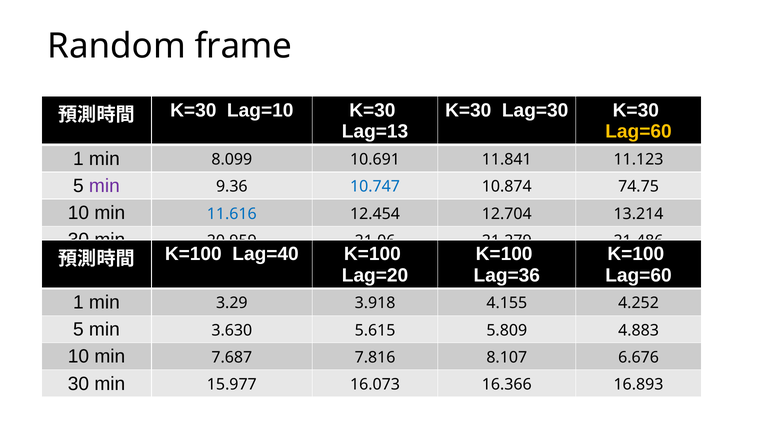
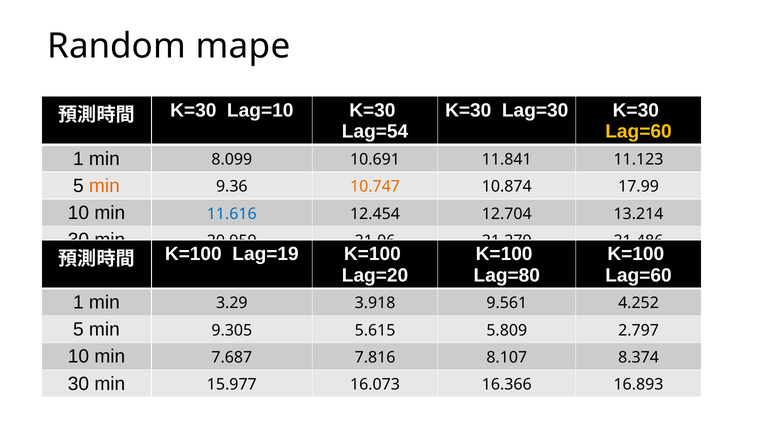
frame: frame -> mape (243, 46)
Lag=13: Lag=13 -> Lag=54 (375, 131)
min colour: purple -> orange (104, 186)
10.747 colour: blue -> orange (375, 186)
74.75: 74.75 -> 17.99 (639, 186)
Lag=40: Lag=40 -> Lag=19 (266, 253)
Lag=36: Lag=36 -> Lag=80 (507, 275)
4.155: 4.155 -> 9.561 (507, 303)
3.630: 3.630 -> 9.305 (232, 330)
4.883: 4.883 -> 2.797 (639, 330)
6.676: 6.676 -> 8.374 (639, 357)
